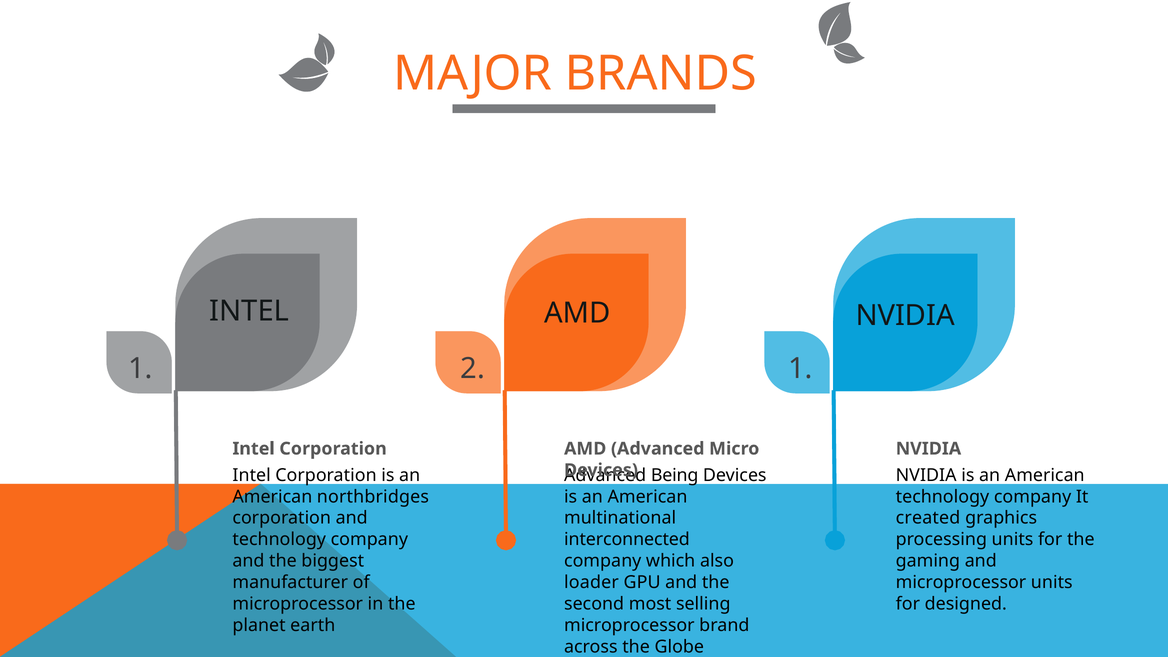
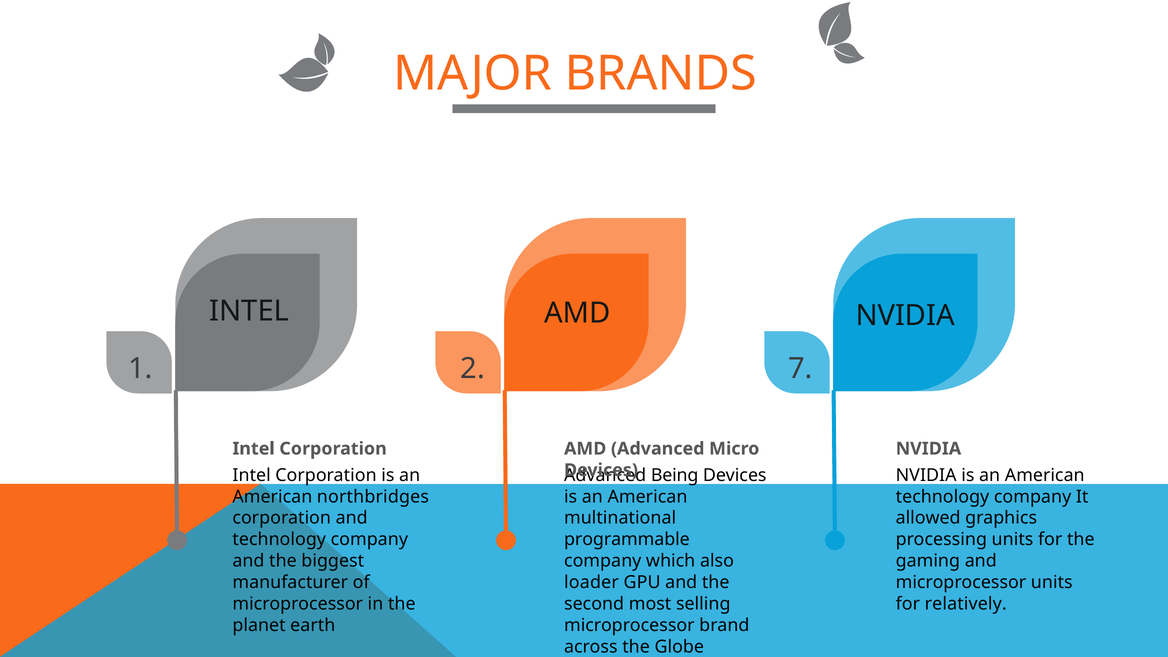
2 1: 1 -> 7 (800, 368)
created: created -> allowed (928, 518)
interconnected: interconnected -> programmable (627, 540)
designed: designed -> relatively (966, 604)
